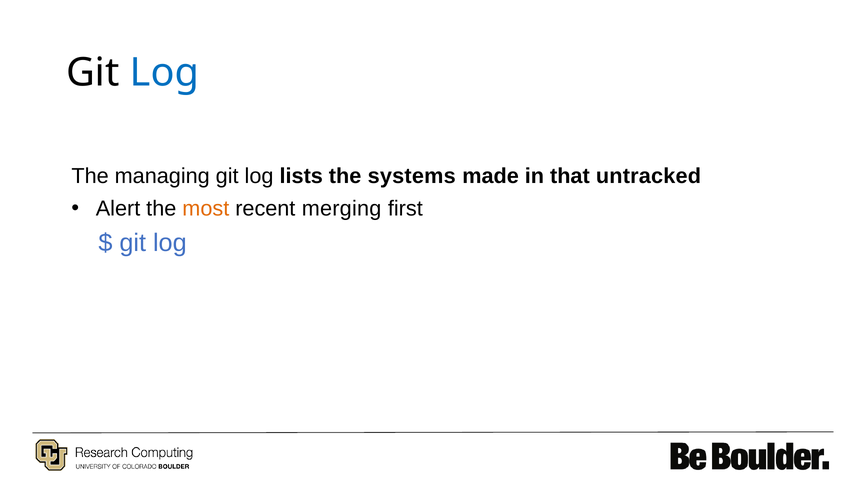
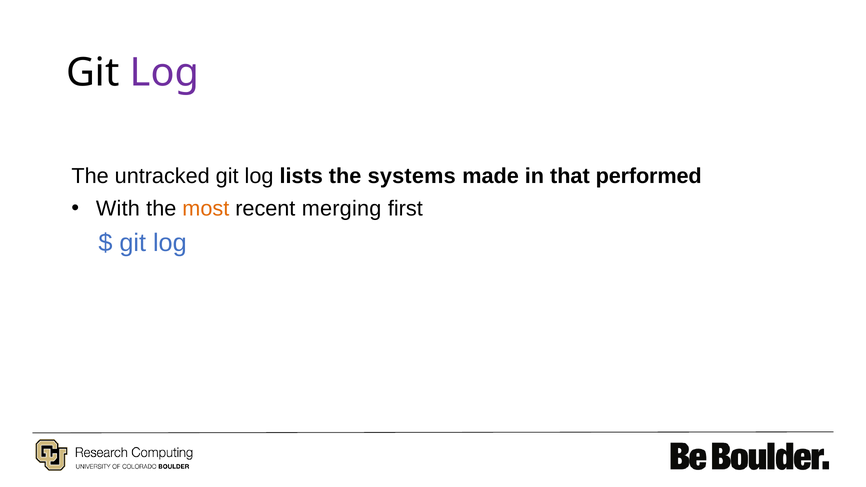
Log colour: blue -> purple (164, 73)
managing: managing -> untracked (162, 176)
untracked: untracked -> performed (649, 176)
Alert: Alert -> With (118, 209)
